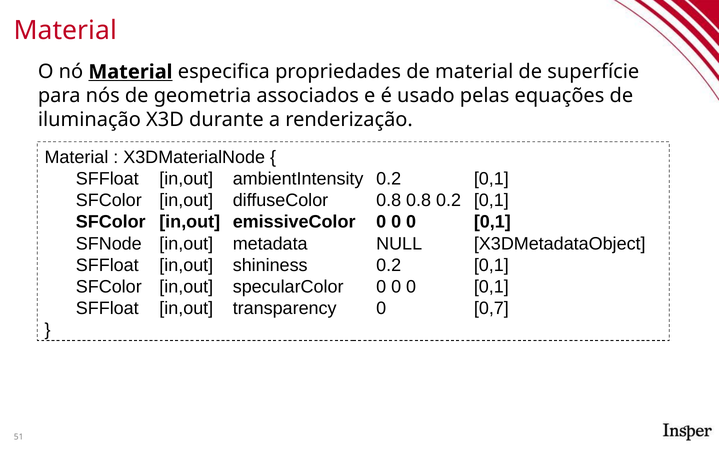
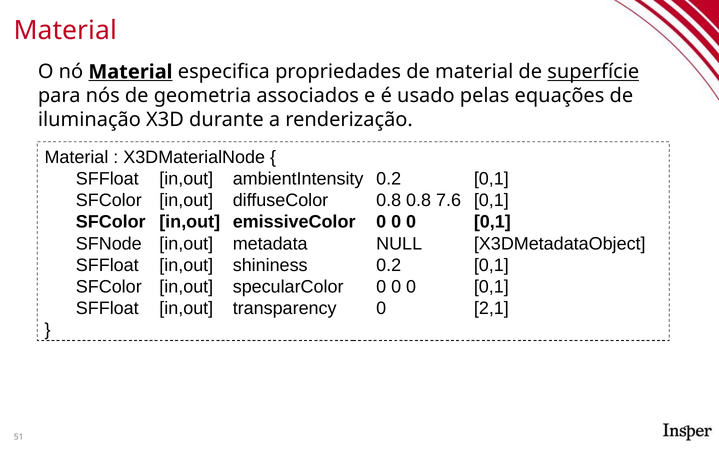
superfície underline: none -> present (593, 72)
0.8 0.2: 0.2 -> 7.6 (449, 201)
0,7: 0,7 -> 2,1 (491, 309)
